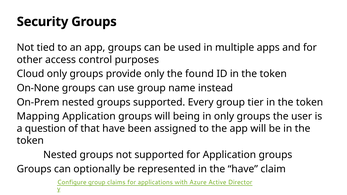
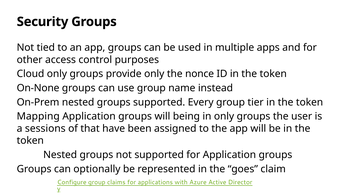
found: found -> nonce (200, 74)
question: question -> sessions (45, 129)
the have: have -> goes (243, 169)
